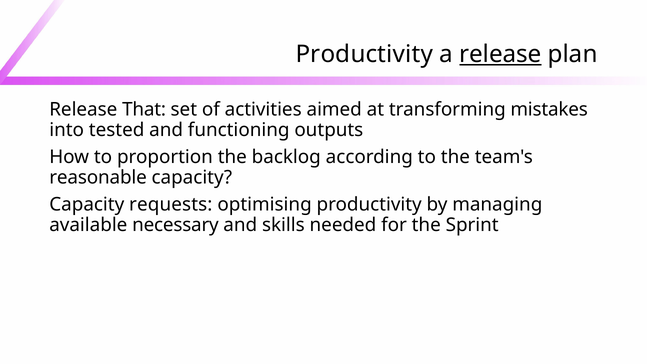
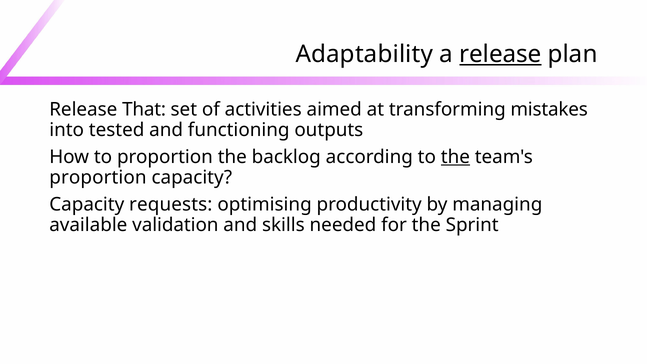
Productivity: Productivity -> Adaptability (364, 54)
the underline: none -> present (455, 157)
reasonable: reasonable -> proportion (98, 177)
necessary: necessary -> validation (175, 225)
